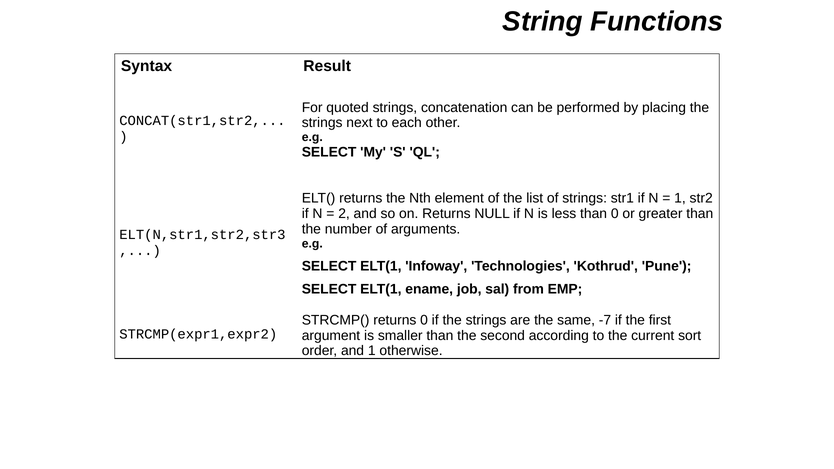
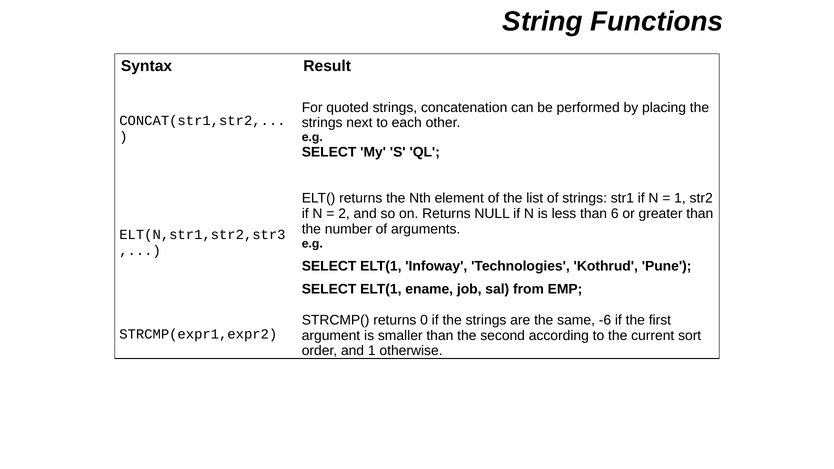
than 0: 0 -> 6 (615, 214)
-7: -7 -> -6 (605, 320)
